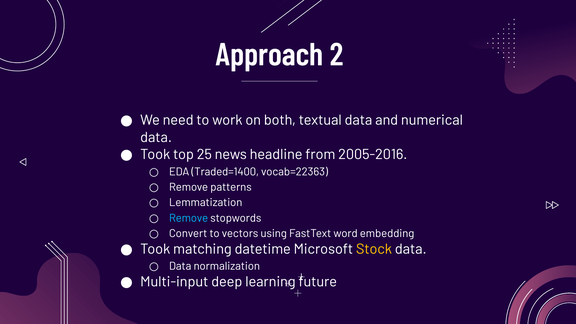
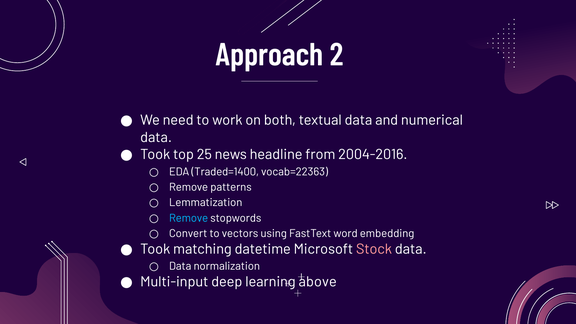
2005-2016: 2005-2016 -> 2004-2016 (373, 155)
Stock colour: yellow -> pink (374, 249)
future: future -> above (318, 282)
